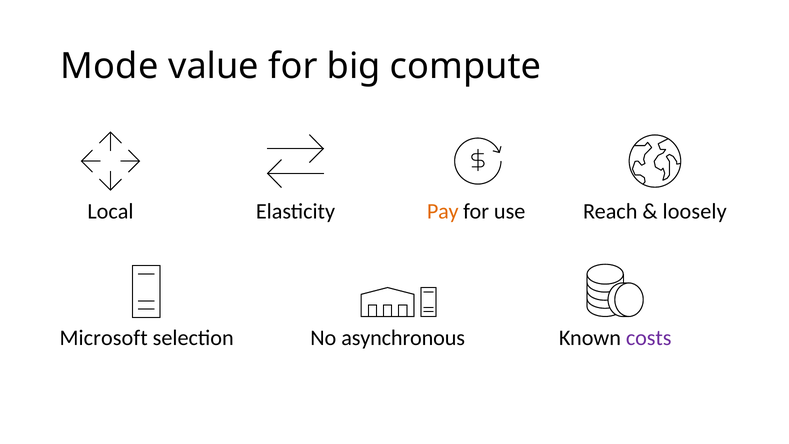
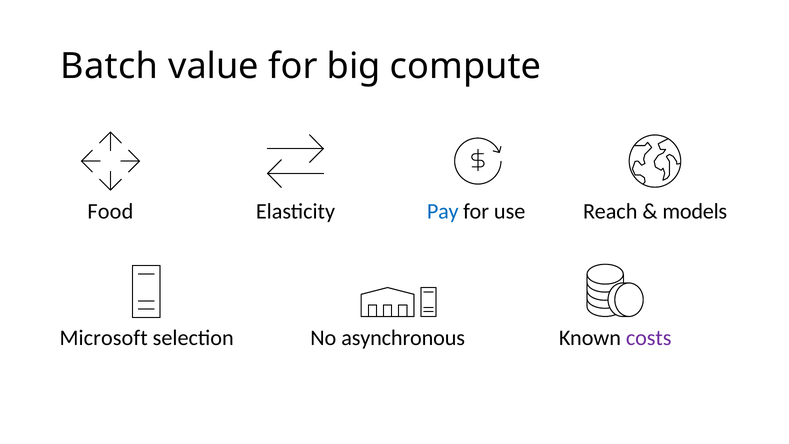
Mode: Mode -> Batch (109, 66)
Local: Local -> Food (110, 211)
Pay colour: orange -> blue (443, 211)
loosely: loosely -> models (695, 211)
